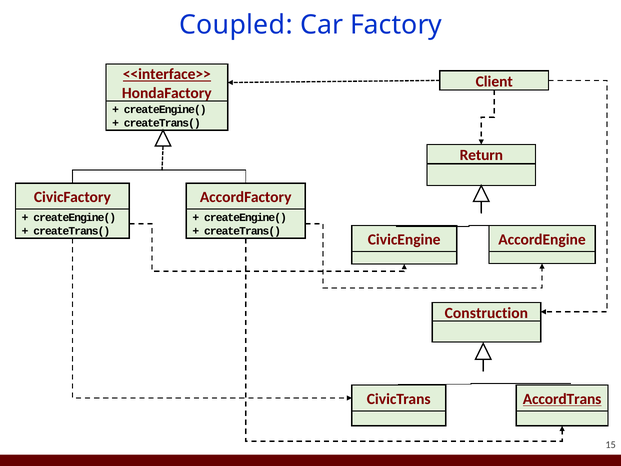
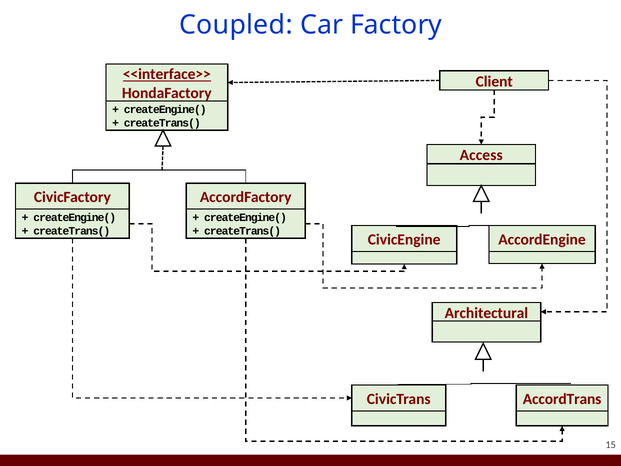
Return: Return -> Access (481, 155)
Construction: Construction -> Architectural (486, 313)
AccordTrans underline: present -> none (562, 399)
